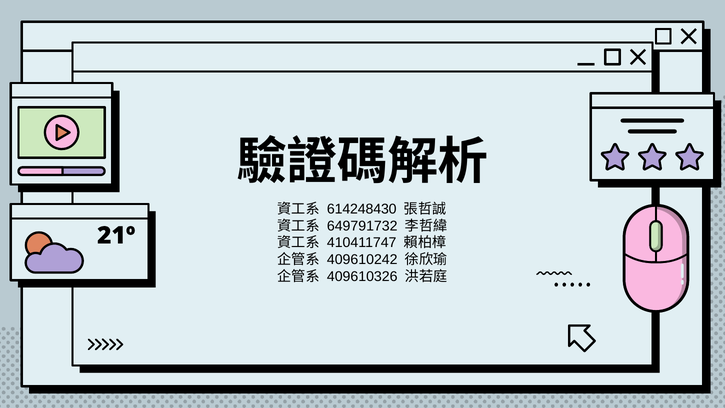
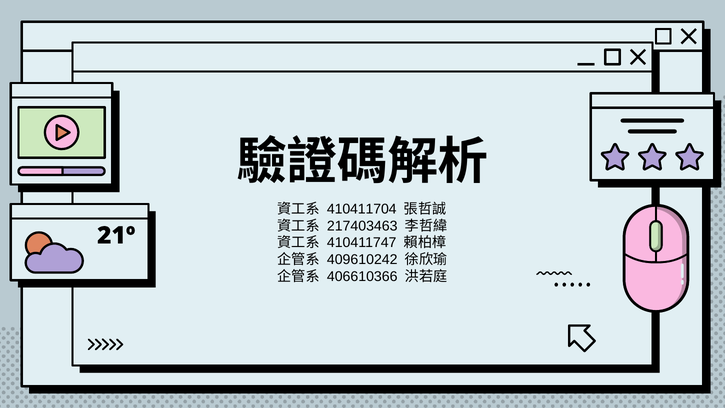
614248430: 614248430 -> 410411704 (362, 209)
649791732: 649791732 -> 217403463 (362, 226)
409610326: 409610326 -> 406610366 (362, 277)
